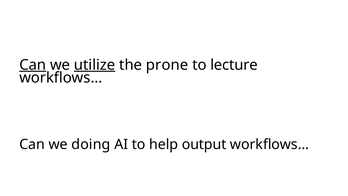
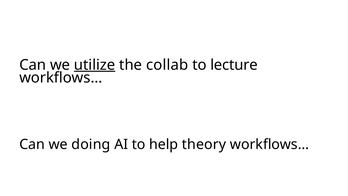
Can underline: present -> none (33, 65)
prone: prone -> collab (167, 65)
output: output -> theory (204, 144)
